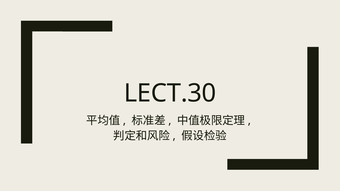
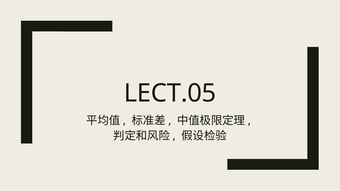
LECT.30: LECT.30 -> LECT.05 (170, 93)
